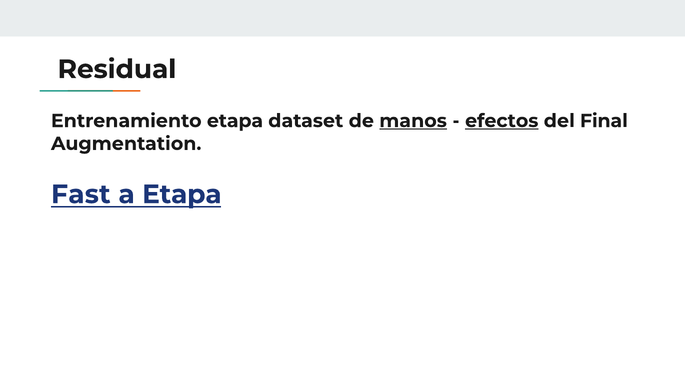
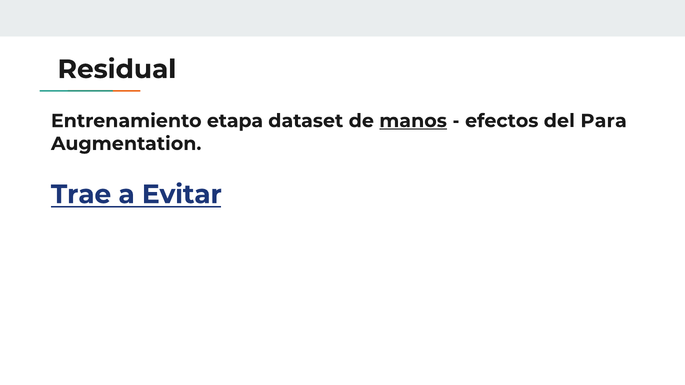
efectos underline: present -> none (502, 121)
Final: Final -> Para (604, 121)
Fast: Fast -> Trae (81, 195)
a Etapa: Etapa -> Evitar (182, 195)
